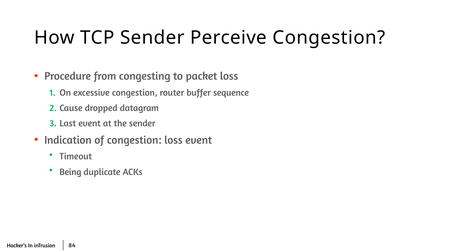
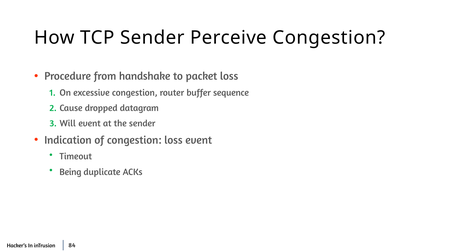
congesting: congesting -> handshake (145, 76)
Last: Last -> Will (68, 124)
